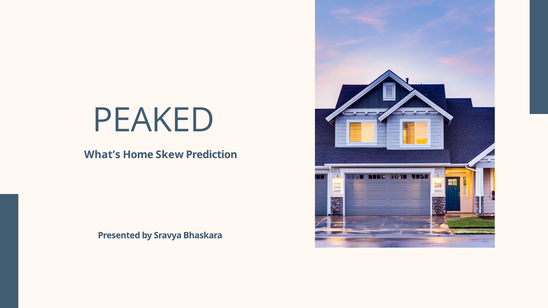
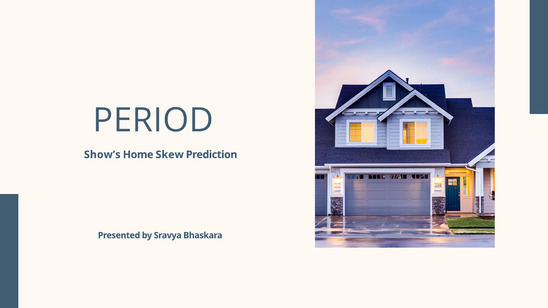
PEAKED: PEAKED -> PERIOD (153, 120)
What’s: What’s -> Show’s (102, 155)
